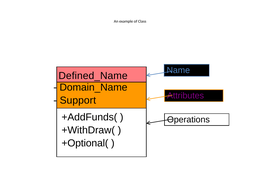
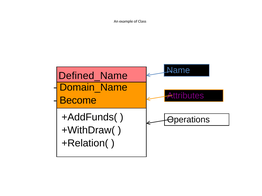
Support: Support -> Become (78, 101)
+Optional(: +Optional( -> +Relation( (85, 143)
